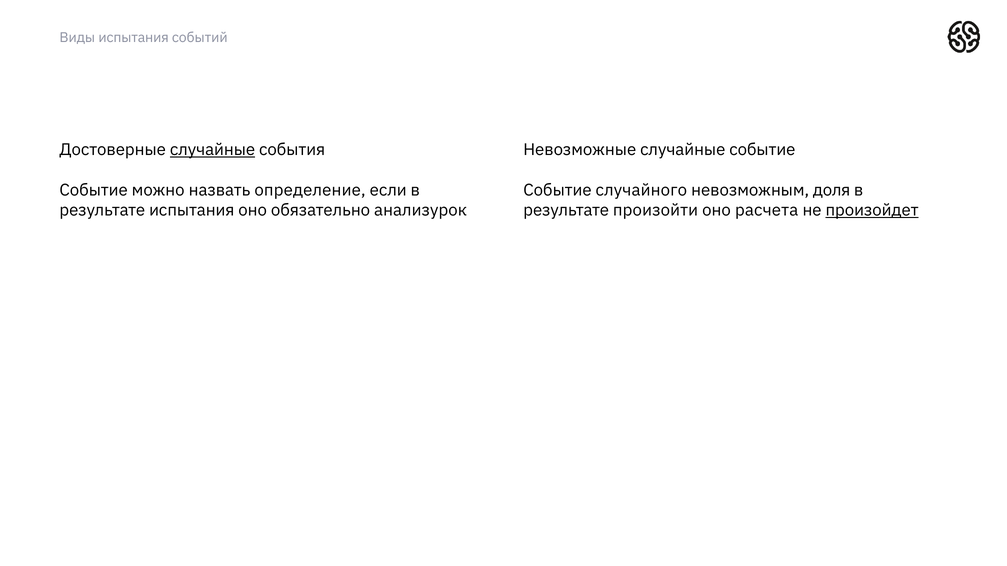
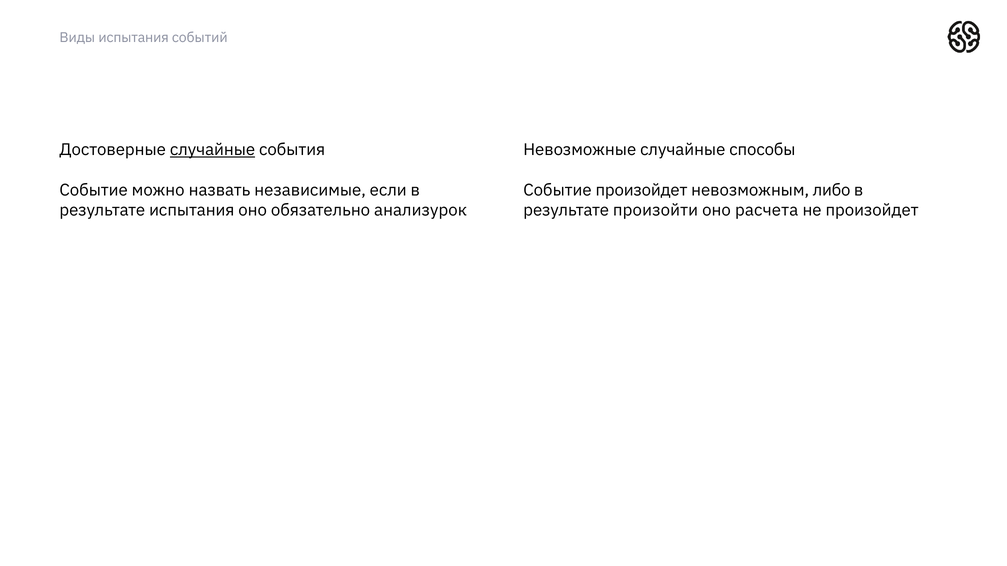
случайные событие: событие -> способы (762, 150)
определение: определение -> независимые (310, 190)
Событие случайного: случайного -> произойдет (641, 190)
доля: доля -> либо (832, 190)
произойдет underline: present -> none (872, 210)
